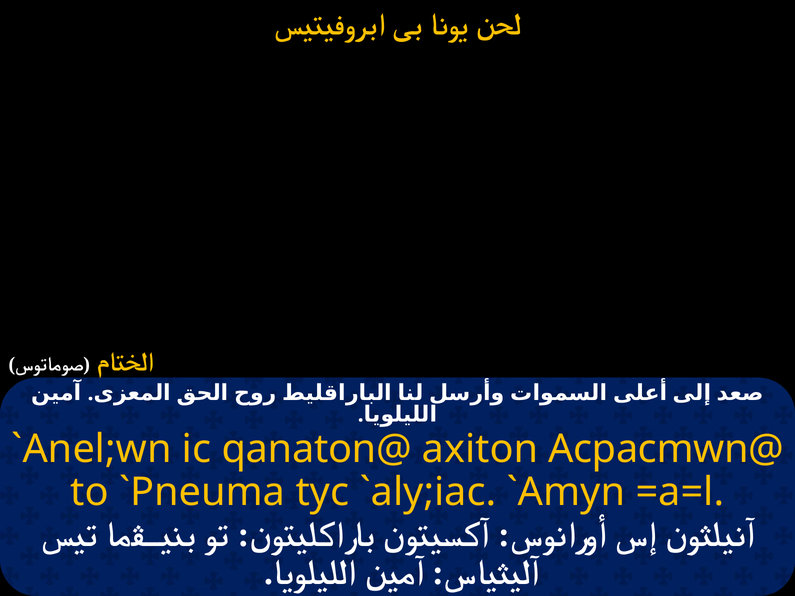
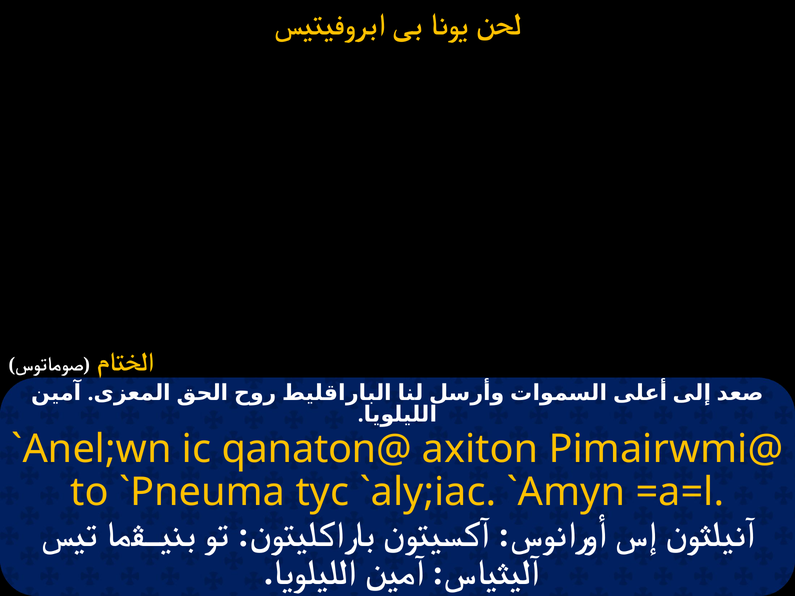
Acpacmwn@: Acpacmwn@ -> Pimairwmi@ (666, 450)
